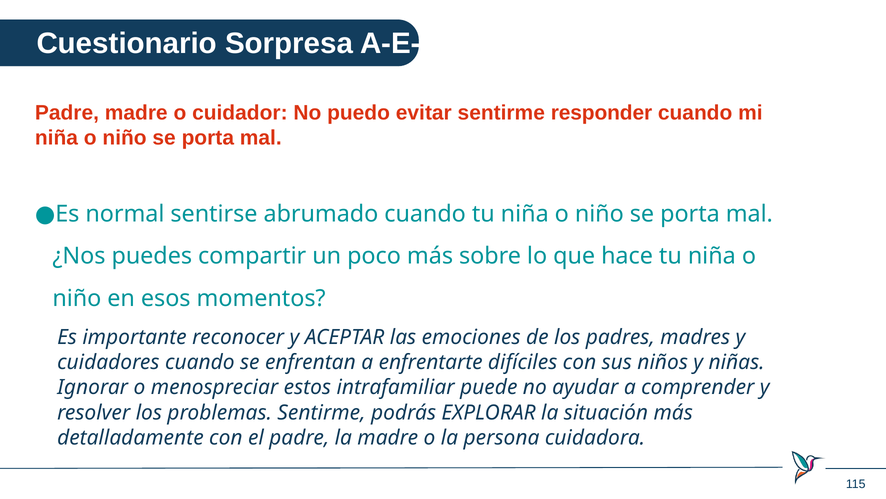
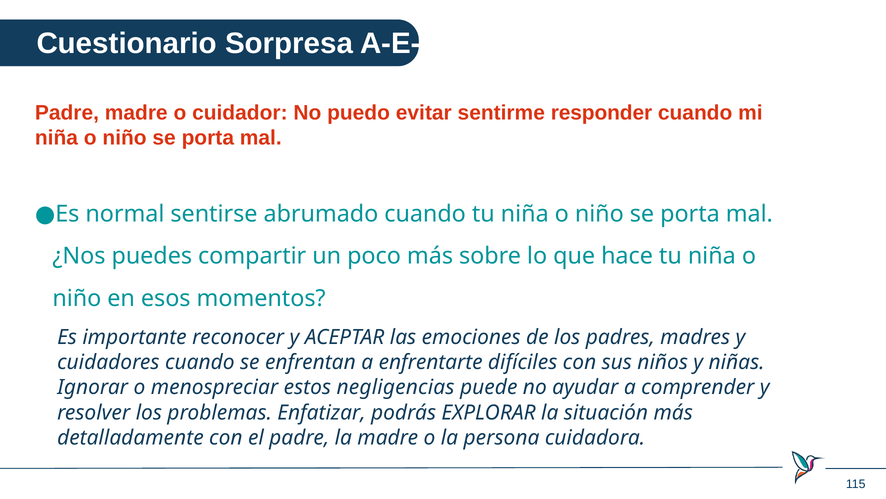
intrafamiliar: intrafamiliar -> negligencias (396, 387)
problemas Sentirme: Sentirme -> Enfatizar (321, 412)
